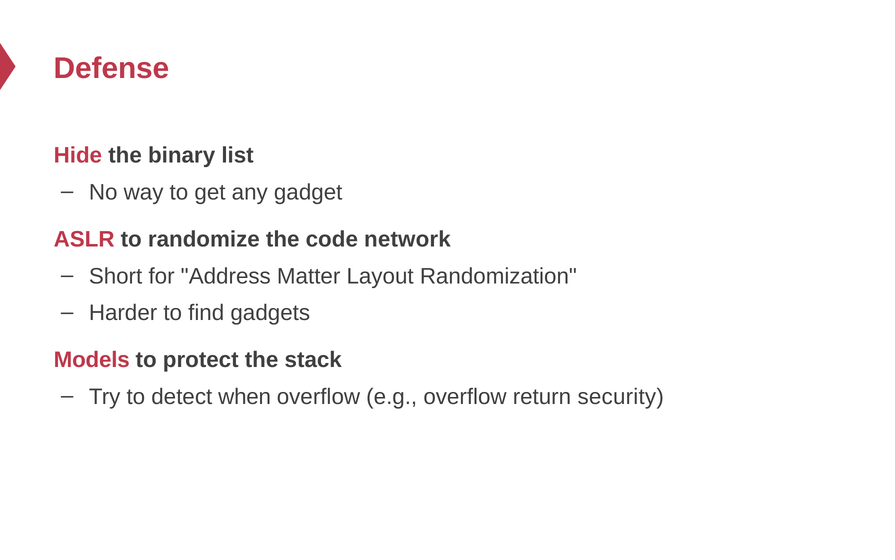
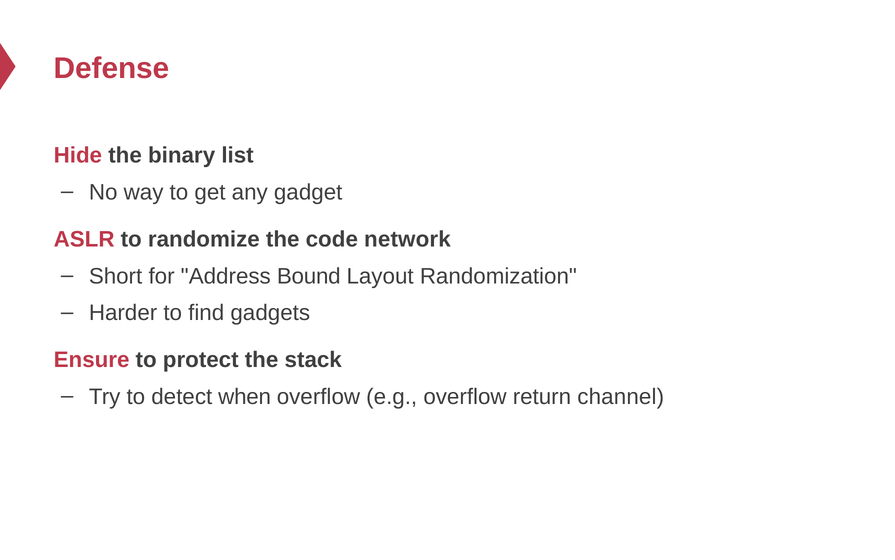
Matter: Matter -> Bound (309, 276)
Models: Models -> Ensure (92, 360)
security: security -> channel (621, 396)
